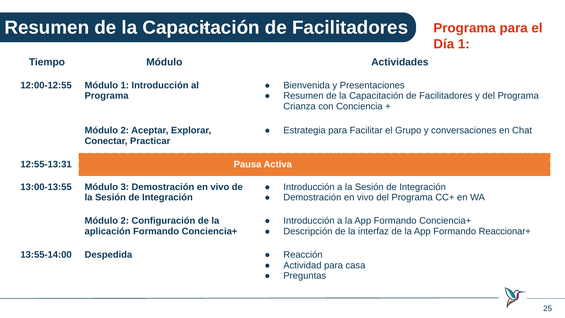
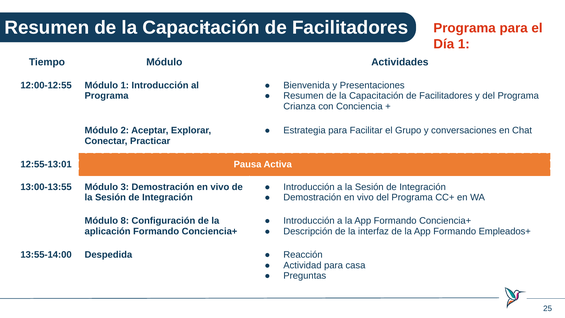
12:55-13:31: 12:55-13:31 -> 12:55-13:01 (46, 164)
2: 2 -> 8 (125, 221)
Reaccionar+: Reaccionar+ -> Empleados+ (505, 231)
